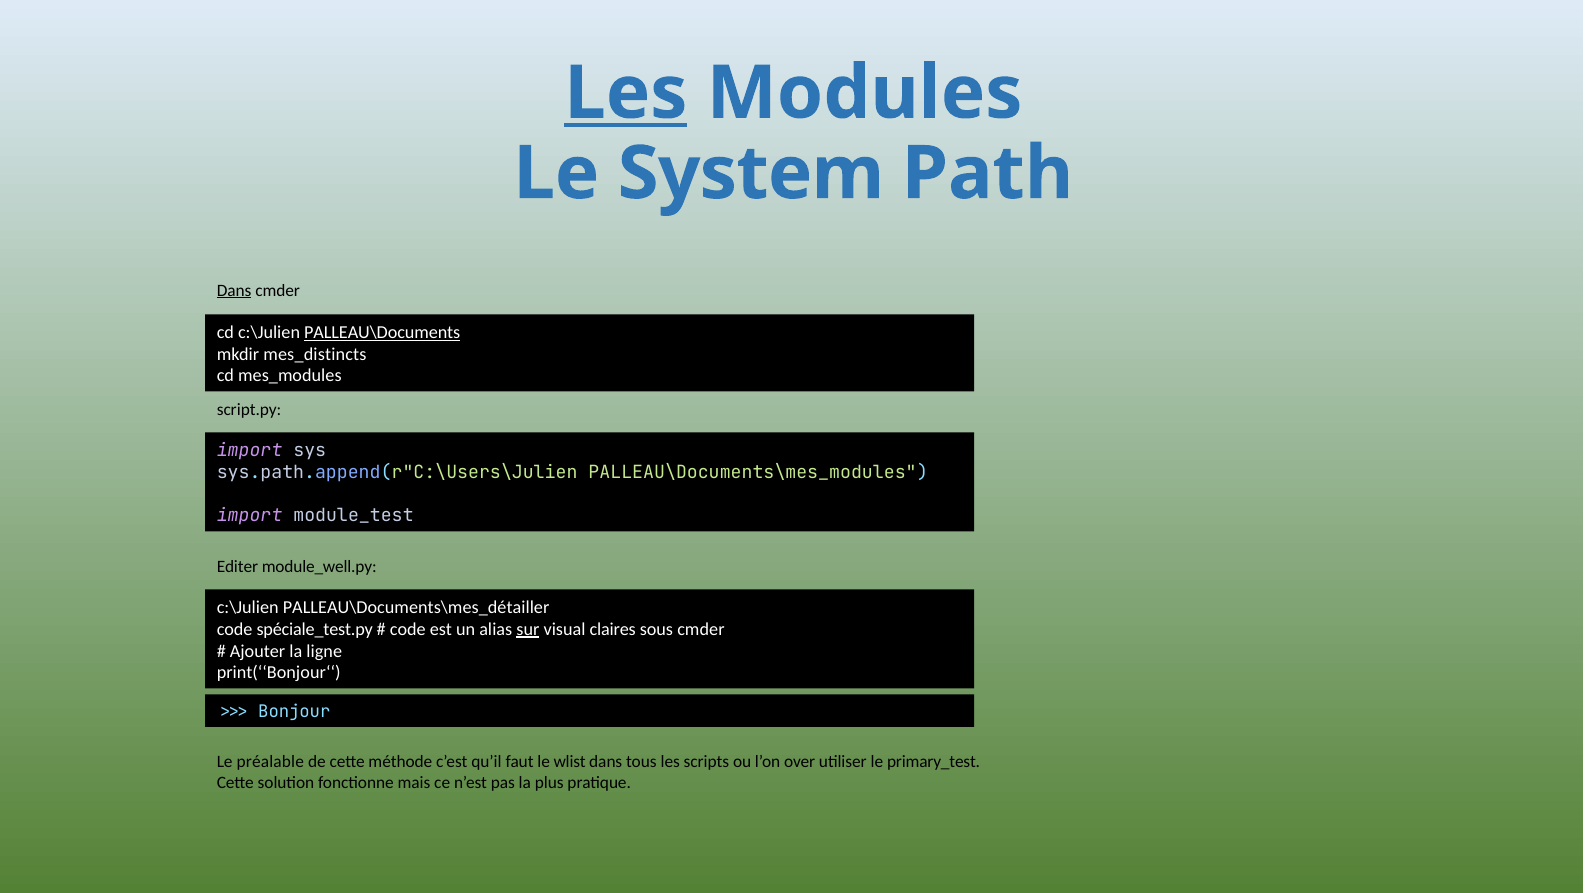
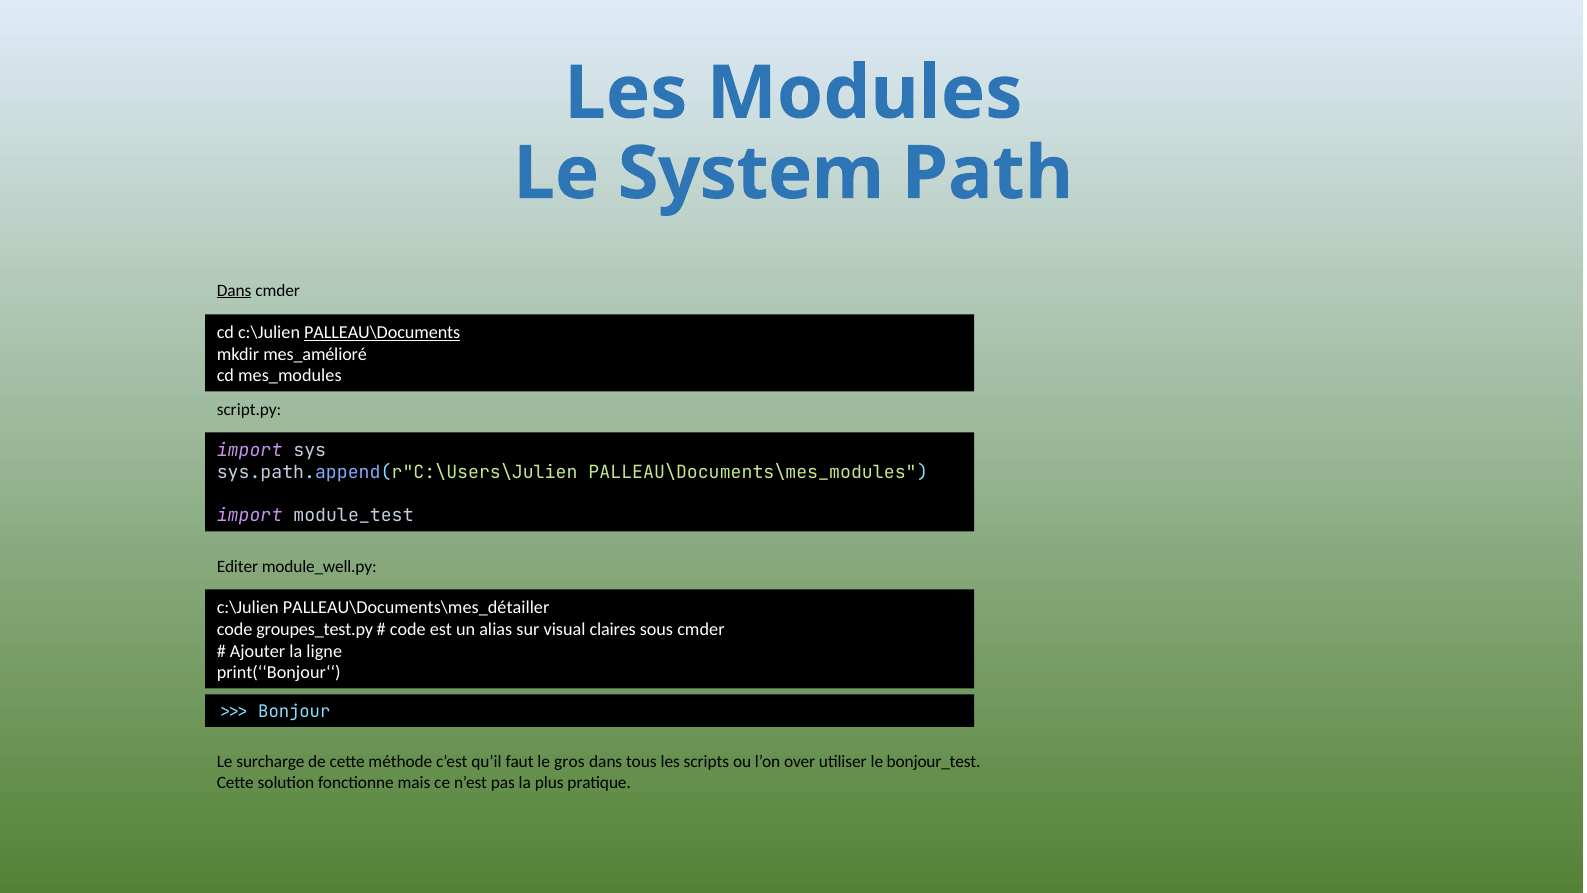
Les underline: present -> none (626, 93)
mes_distincts: mes_distincts -> mes_amélioré (315, 354)
spéciale_test.py: spéciale_test.py -> groupes_test.py (315, 629)
sur underline: present -> none (528, 629)
préalable: préalable -> surcharge (270, 762)
wlist: wlist -> gros (569, 762)
primary_test: primary_test -> bonjour_test (934, 762)
